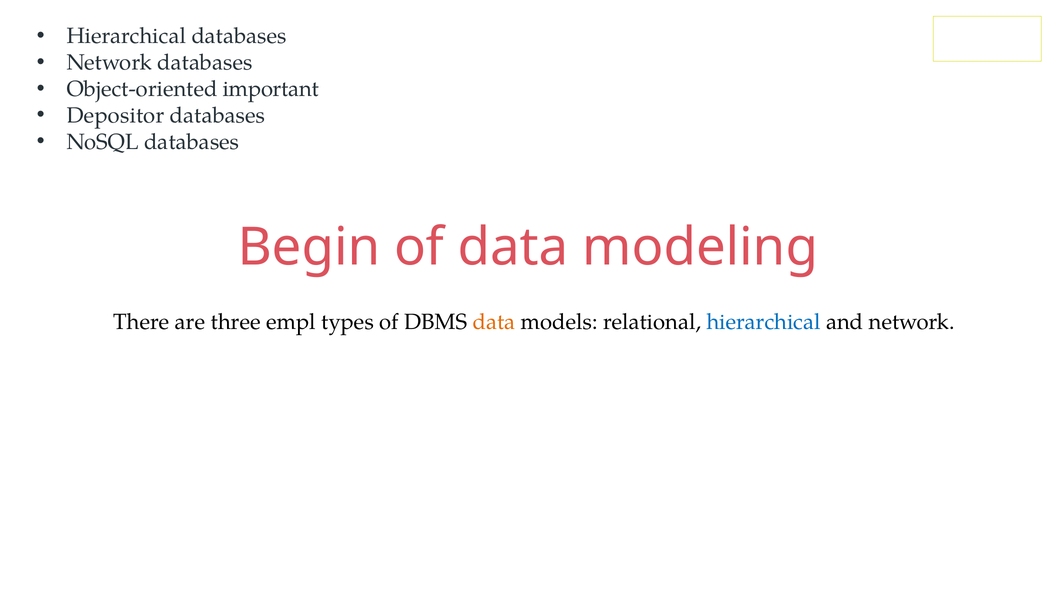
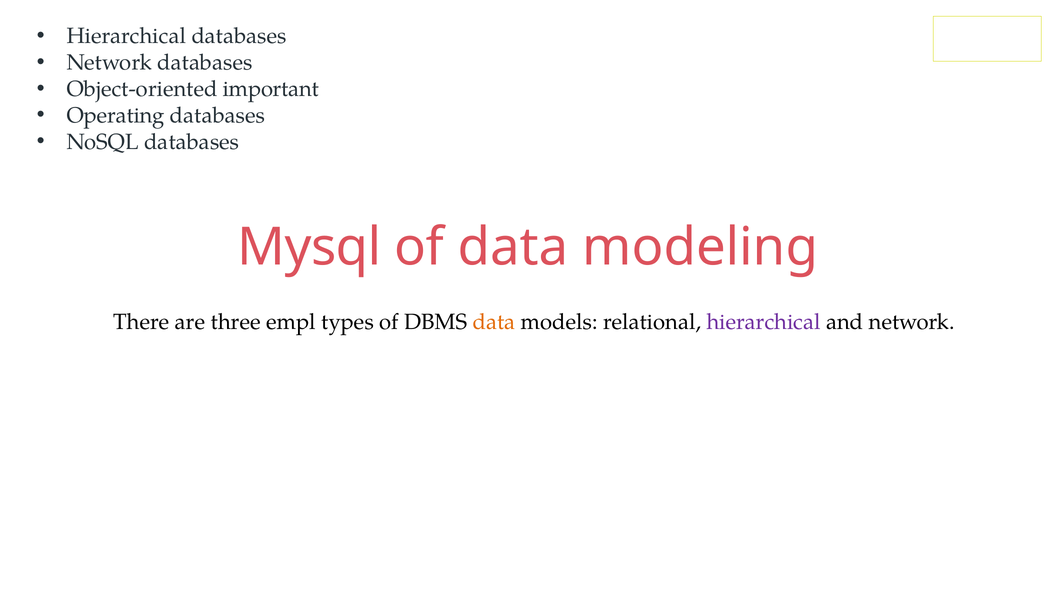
Depositor: Depositor -> Operating (116, 115)
Begin: Begin -> Mysql (309, 248)
hierarchical colour: blue -> purple (764, 322)
